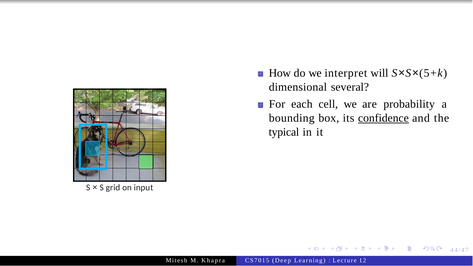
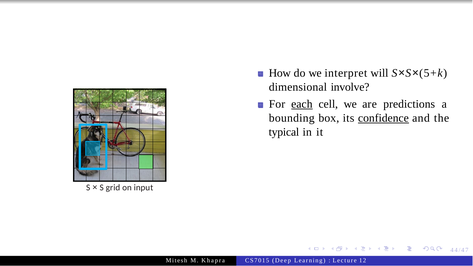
several: several -> involve (350, 87)
each underline: none -> present (302, 104)
probability: probability -> predictions (409, 104)
